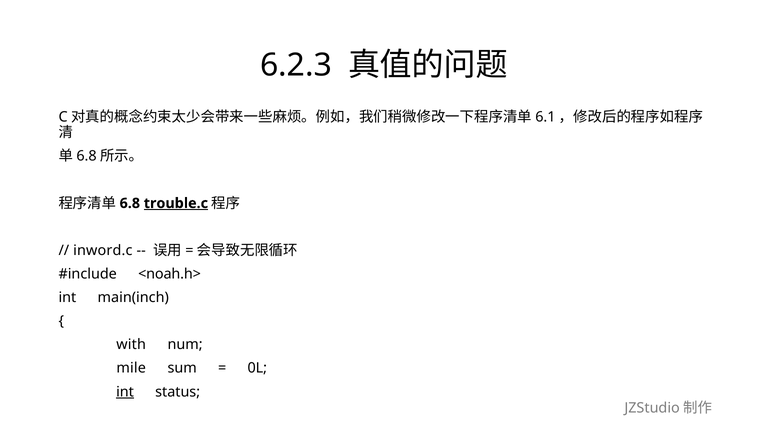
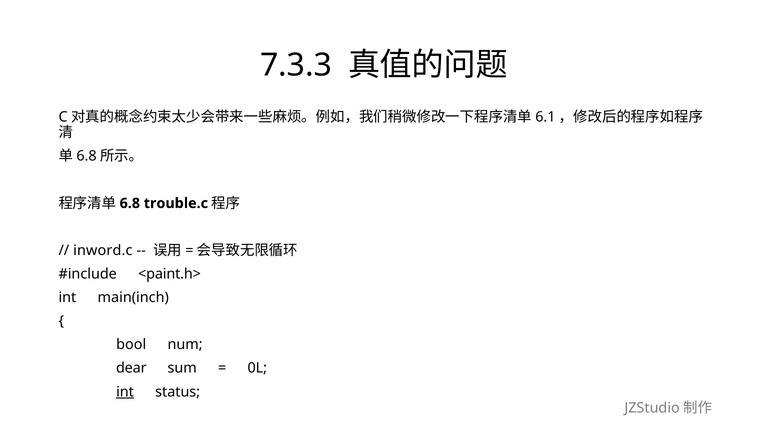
6.2.3: 6.2.3 -> 7.3.3 (296, 65)
trouble.c underline: present -> none (176, 203)
<noah.h>: <noah.h> -> <paint.h> (170, 274)
with: with -> bool (131, 345)
mile: mile -> dear (131, 368)
